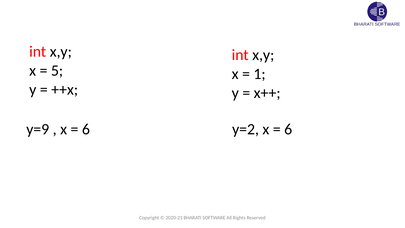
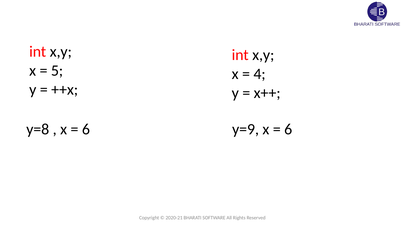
1: 1 -> 4 (260, 74)
y=9: y=9 -> y=8 (38, 129)
y=2: y=2 -> y=9 (246, 129)
